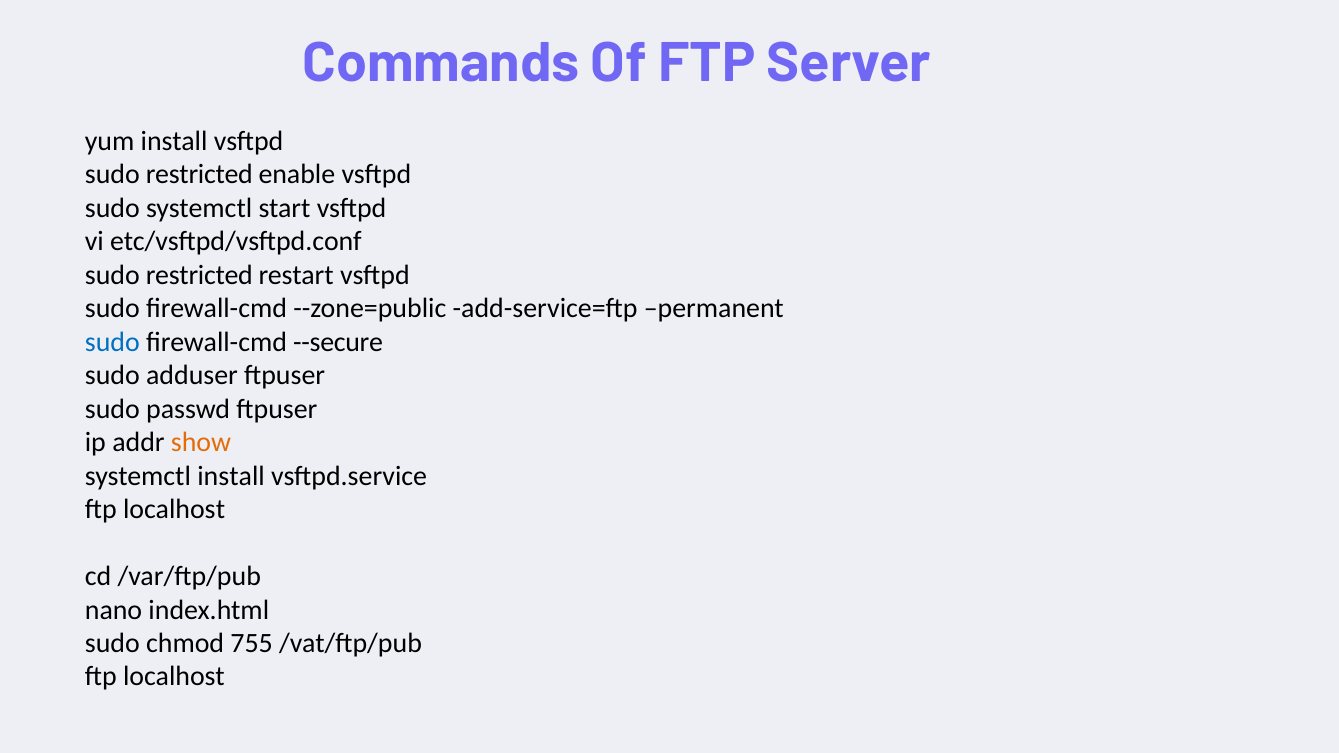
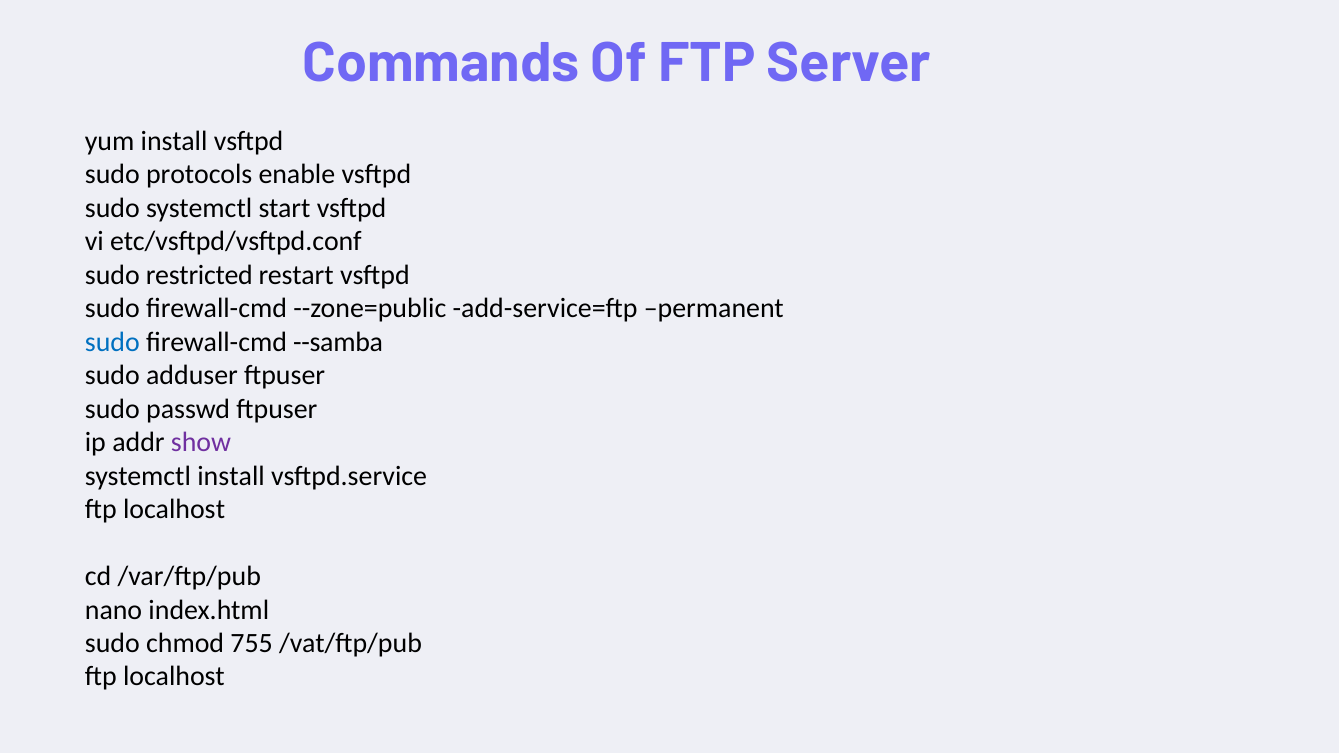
restricted: restricted -> protocols (199, 175)
--secure: --secure -> --samba (338, 342)
show colour: orange -> purple (201, 443)
